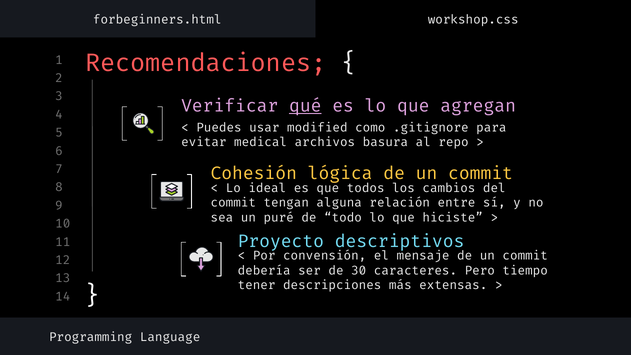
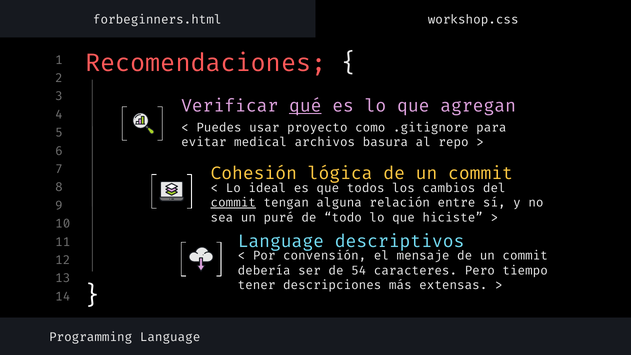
modified: modified -> proyecto (317, 128)
commit underline: none -> present (233, 203)
Proyecto: Proyecto -> Language (281, 242)
30: 30 -> 54 (359, 271)
